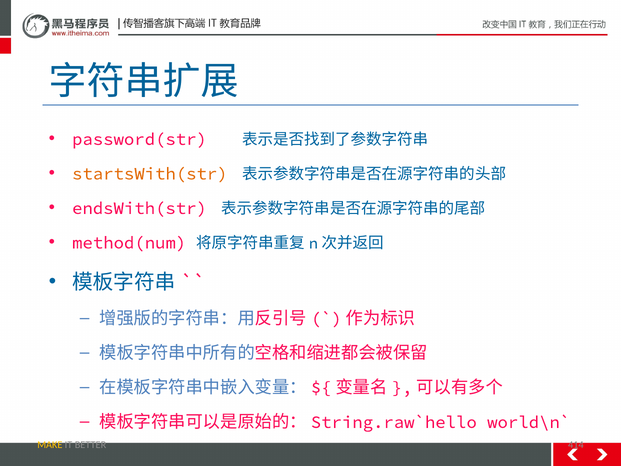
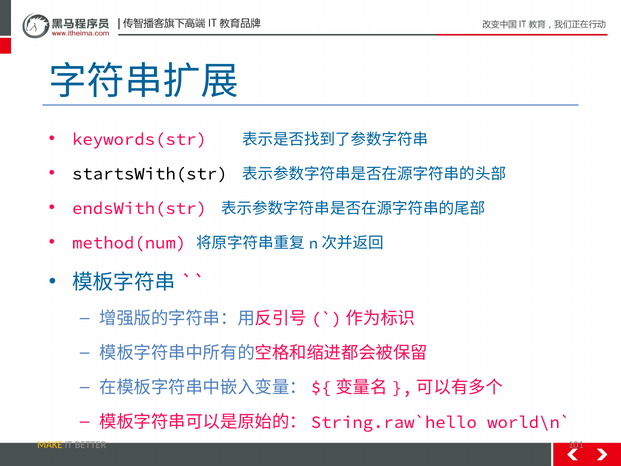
password(str: password(str -> keywords(str (140, 139)
startsWith(str colour: orange -> black (150, 174)
414: 414 -> 101 (576, 445)
